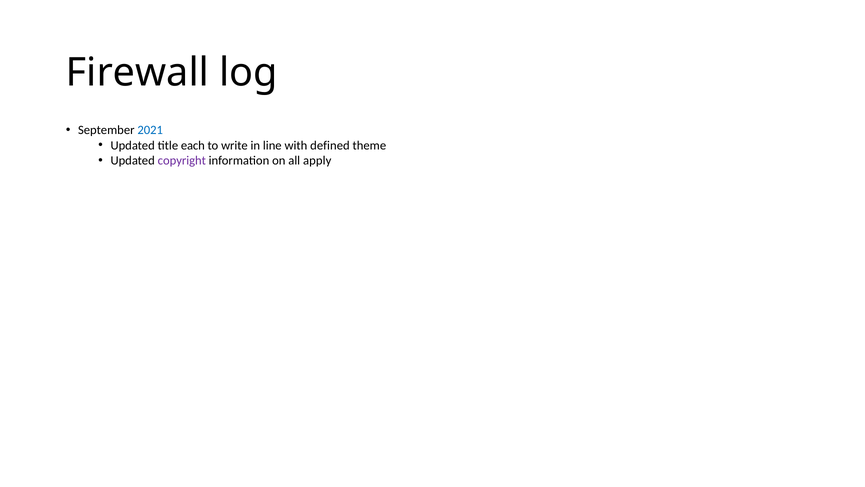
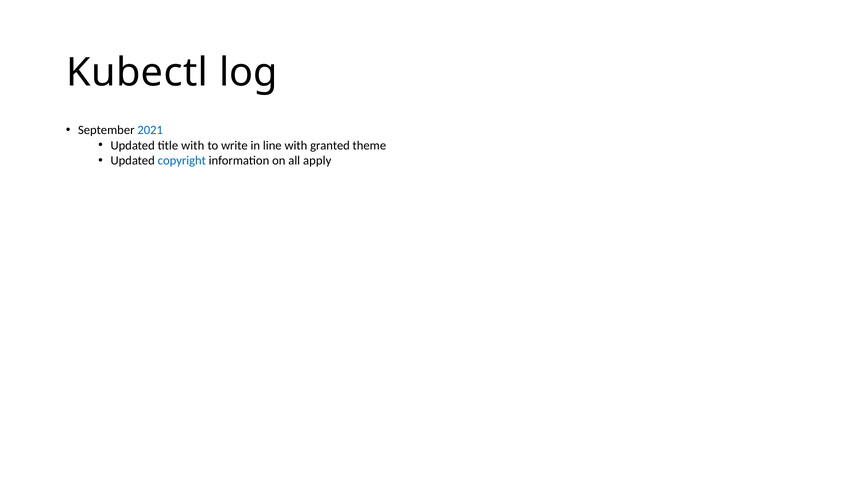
Firewall: Firewall -> Kubectl (137, 73)
title each: each -> with (193, 145)
defined: defined -> granted (330, 145)
copyright colour: purple -> blue (182, 160)
